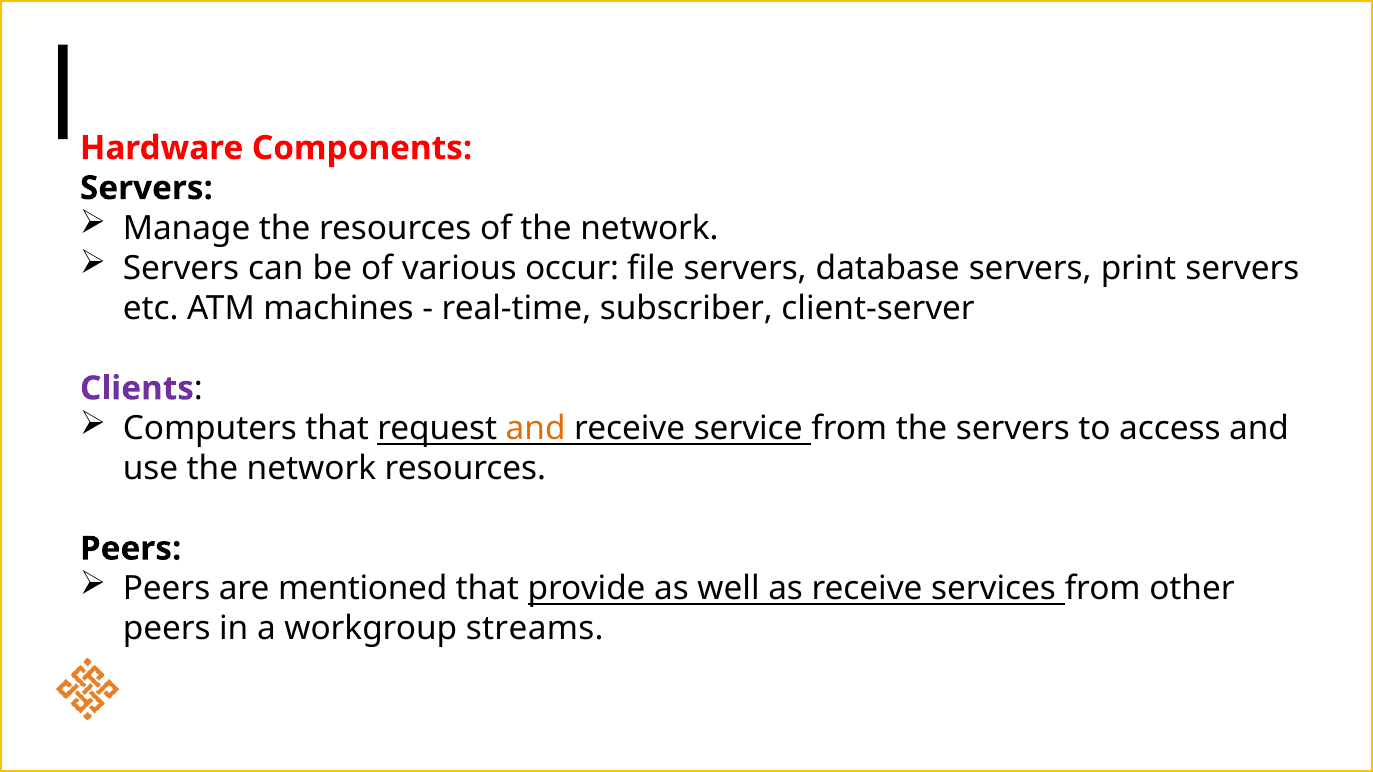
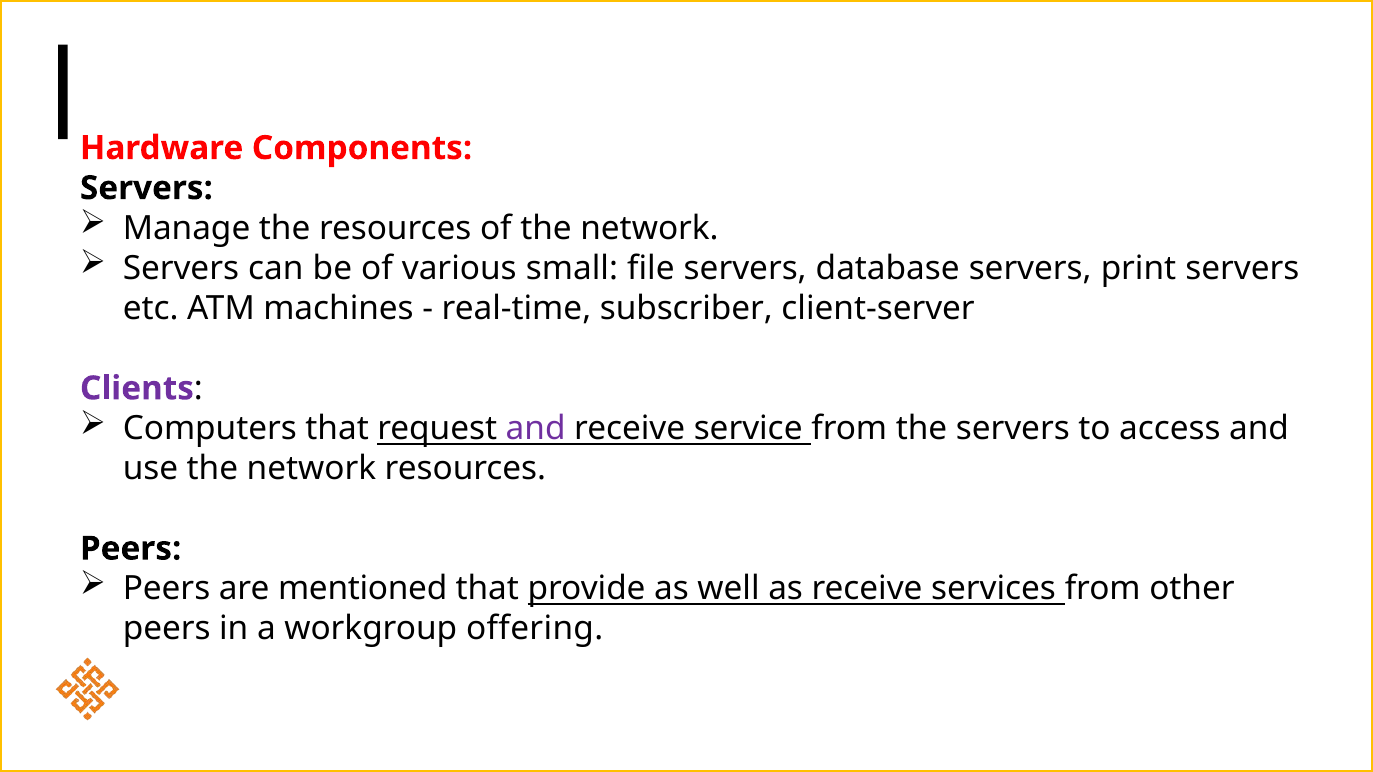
occur: occur -> small (572, 268)
and colour: orange -> purple (536, 429)
streams: streams -> offering (535, 629)
